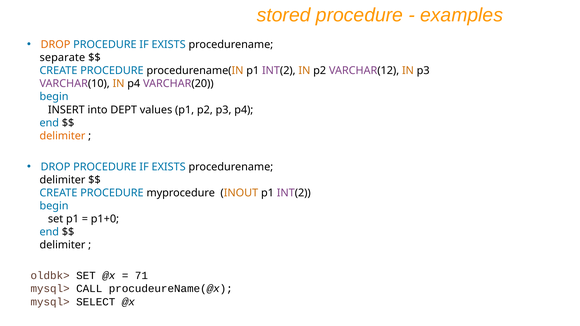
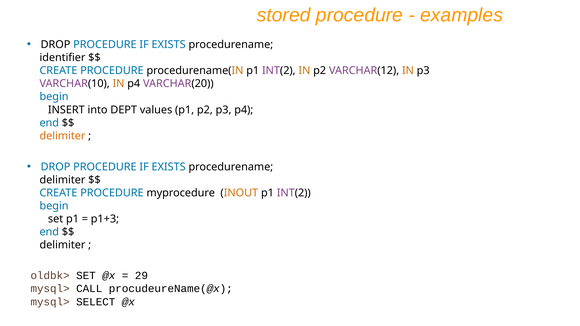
DROP colour: orange -> black (55, 45)
separate: separate -> identifier (62, 58)
p1+0: p1+0 -> p1+3 (105, 219)
71: 71 -> 29 (141, 276)
